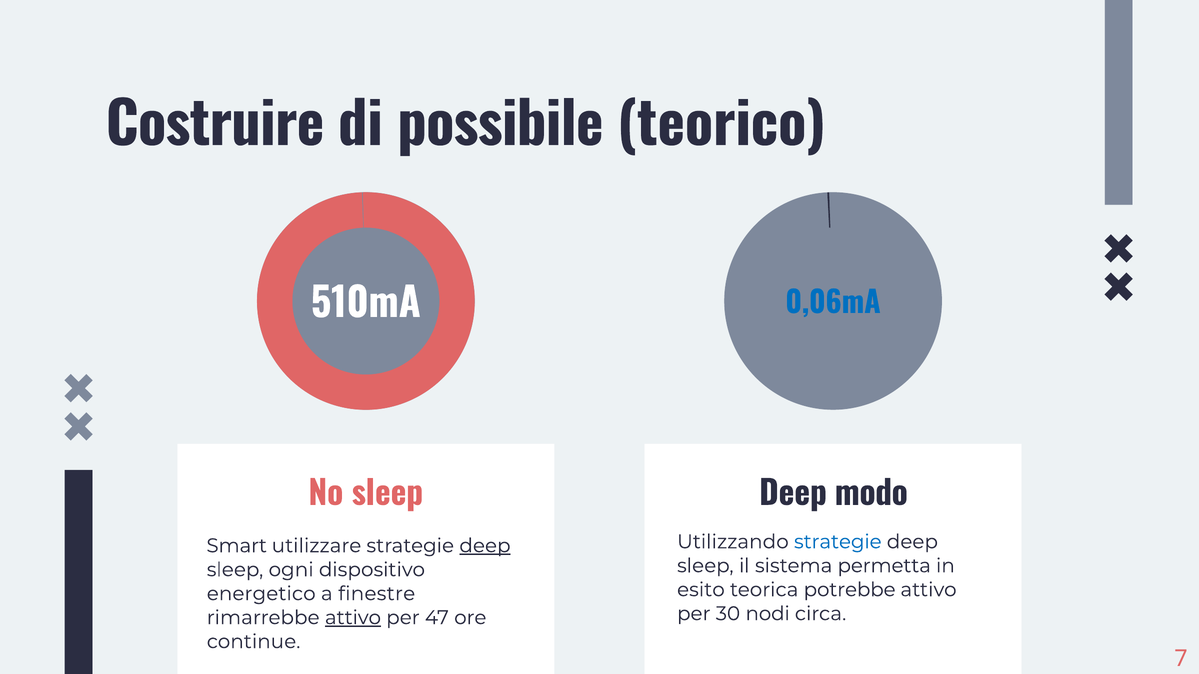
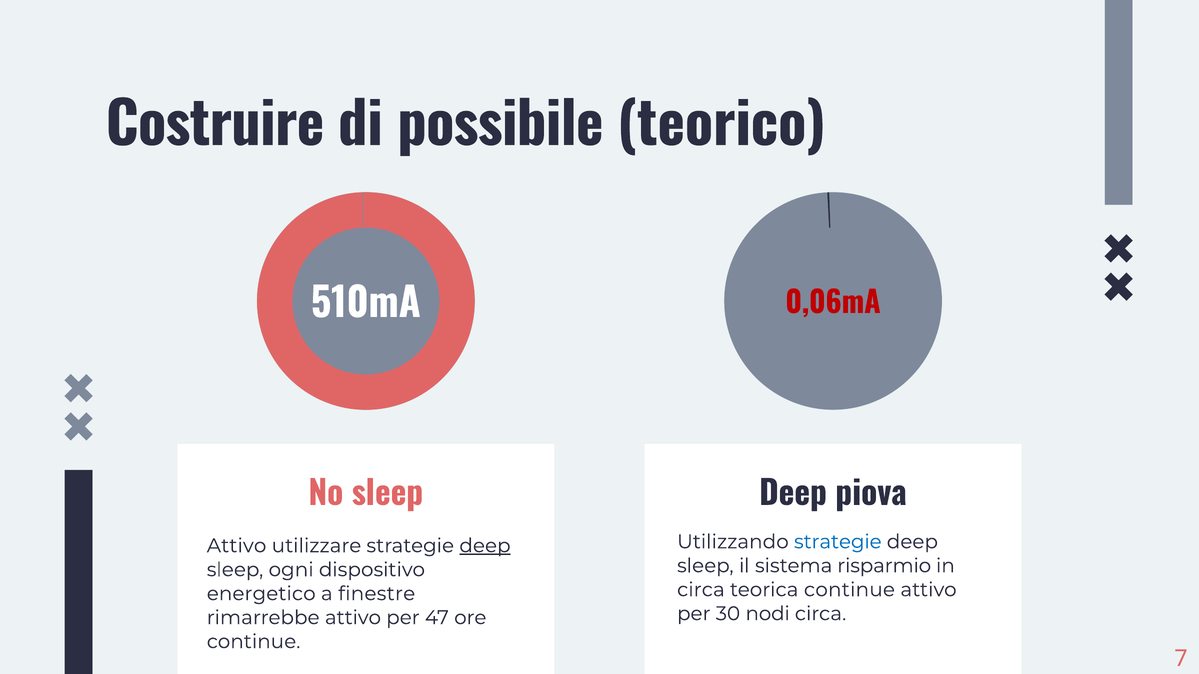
0,06mA colour: blue -> red (833, 303)
modo: modo -> piova (871, 494)
Smart: Smart -> Attivo (237, 546)
permetta: permetta -> risparmio (884, 566)
esito: esito -> circa (701, 590)
teorica potrebbe: potrebbe -> continue (849, 590)
attivo underline: present -> none (353, 618)
